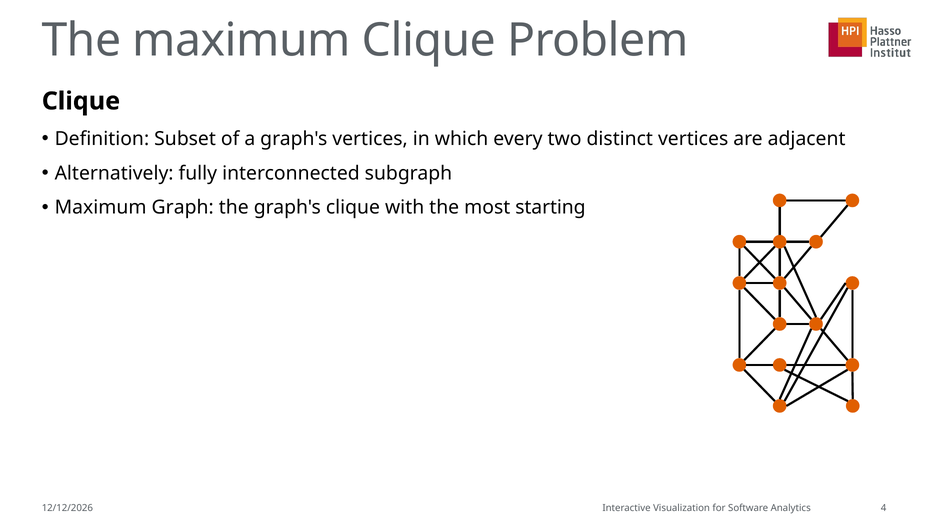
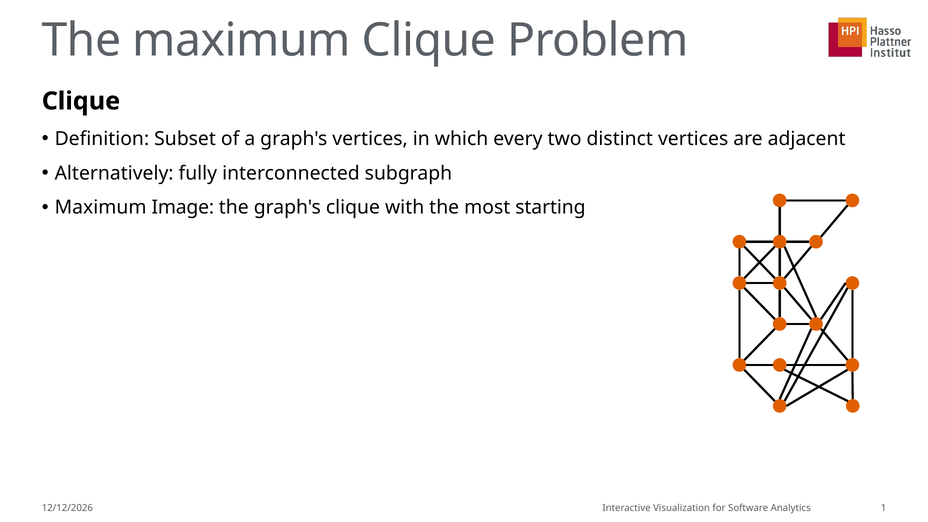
Graph: Graph -> Image (183, 208)
4: 4 -> 1 (884, 508)
